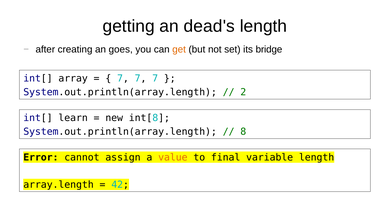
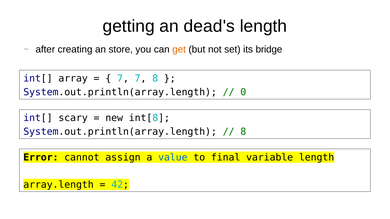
goes: goes -> store (121, 50)
7 7 7: 7 -> 8 (155, 79)
2: 2 -> 0 (243, 92)
learn: learn -> scary (73, 118)
value colour: orange -> blue (173, 158)
